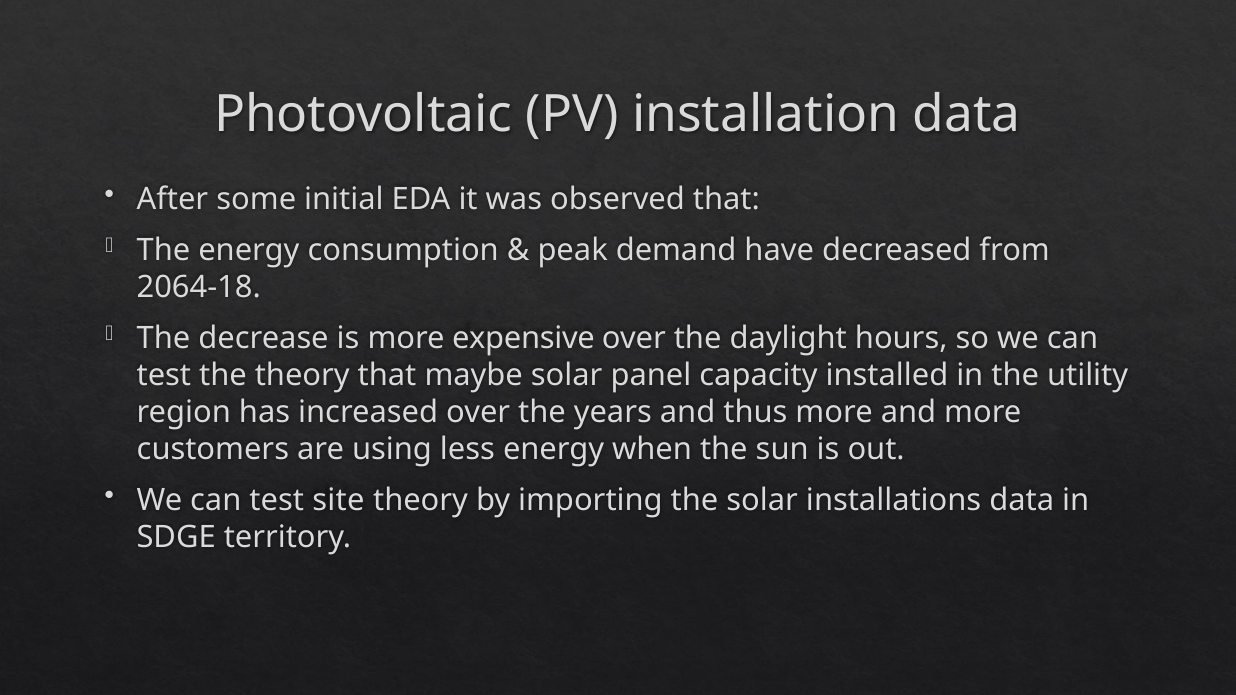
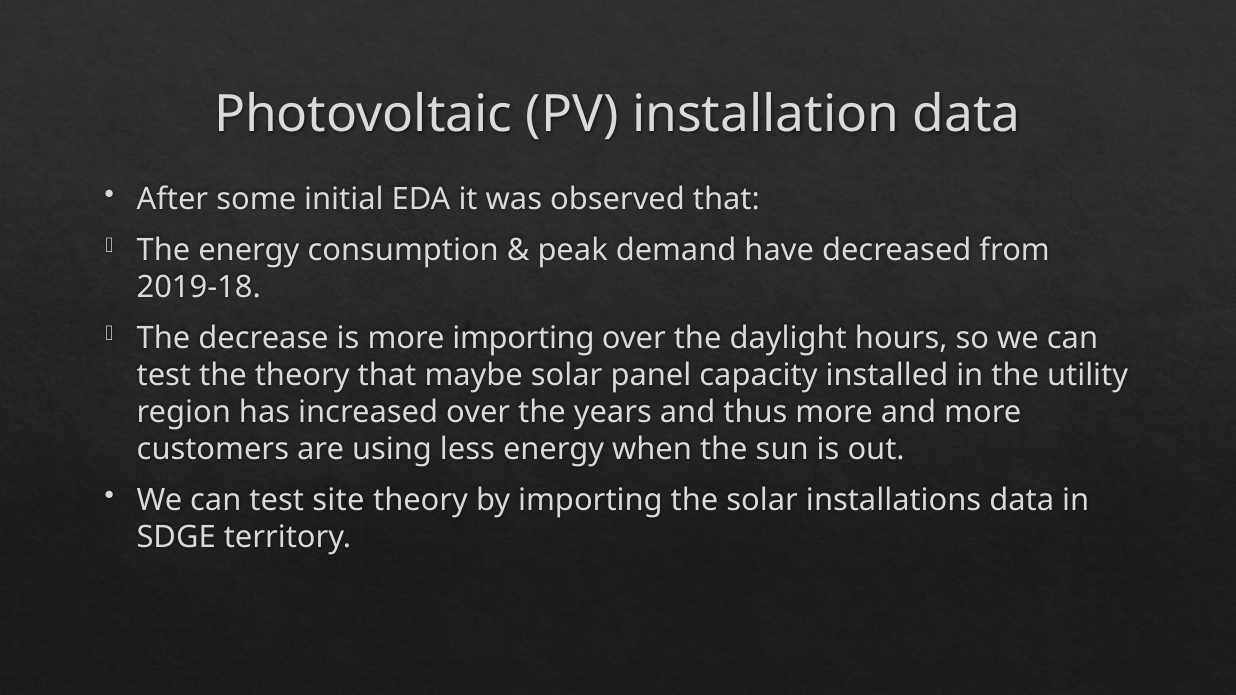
2064-18: 2064-18 -> 2019-18 (199, 287)
more expensive: expensive -> importing (523, 338)
